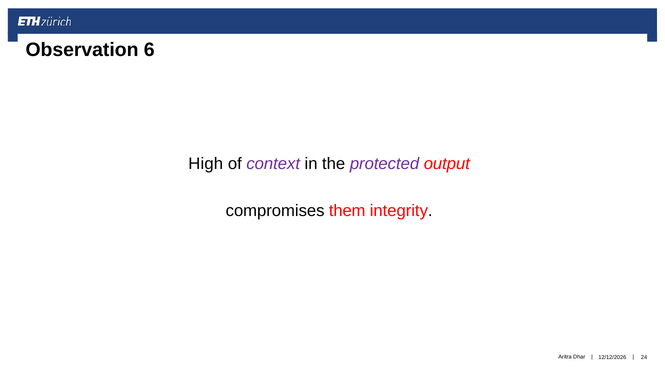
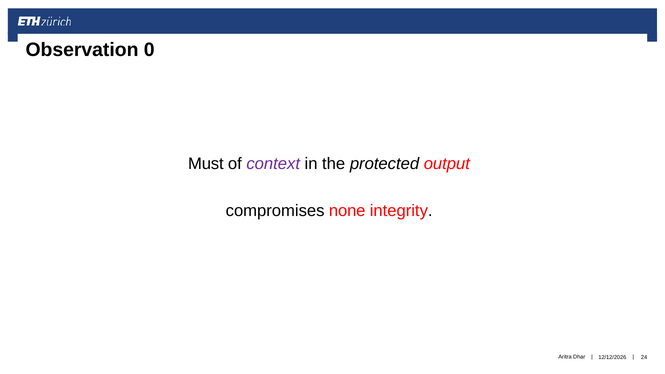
6: 6 -> 0 (149, 50)
High: High -> Must (206, 164)
protected colour: purple -> black (385, 164)
them: them -> none (347, 211)
